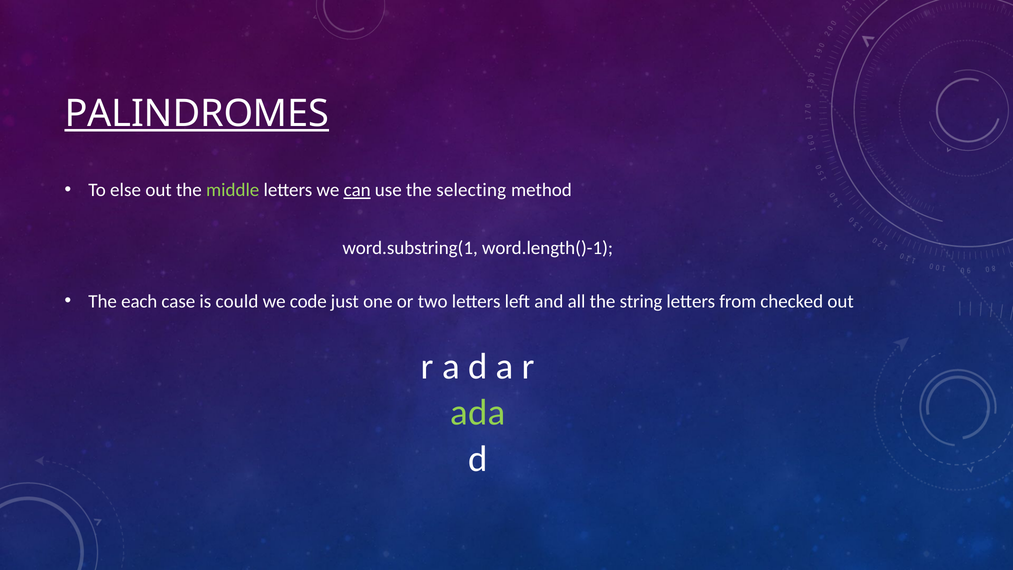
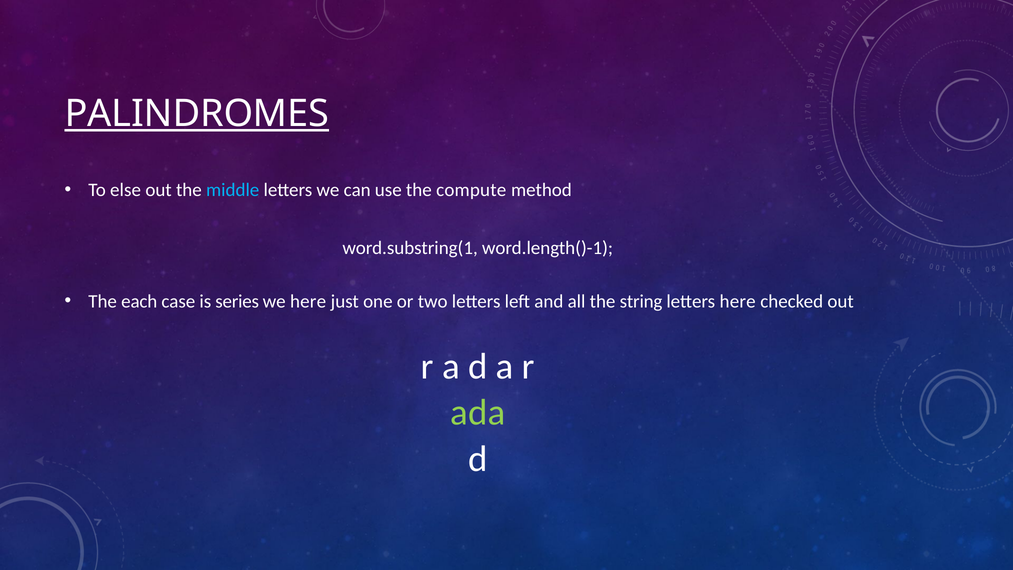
middle colour: light green -> light blue (233, 190)
can underline: present -> none (357, 190)
selecting: selecting -> compute (471, 190)
could: could -> series (237, 301)
we code: code -> here (308, 301)
letters from: from -> here (738, 301)
